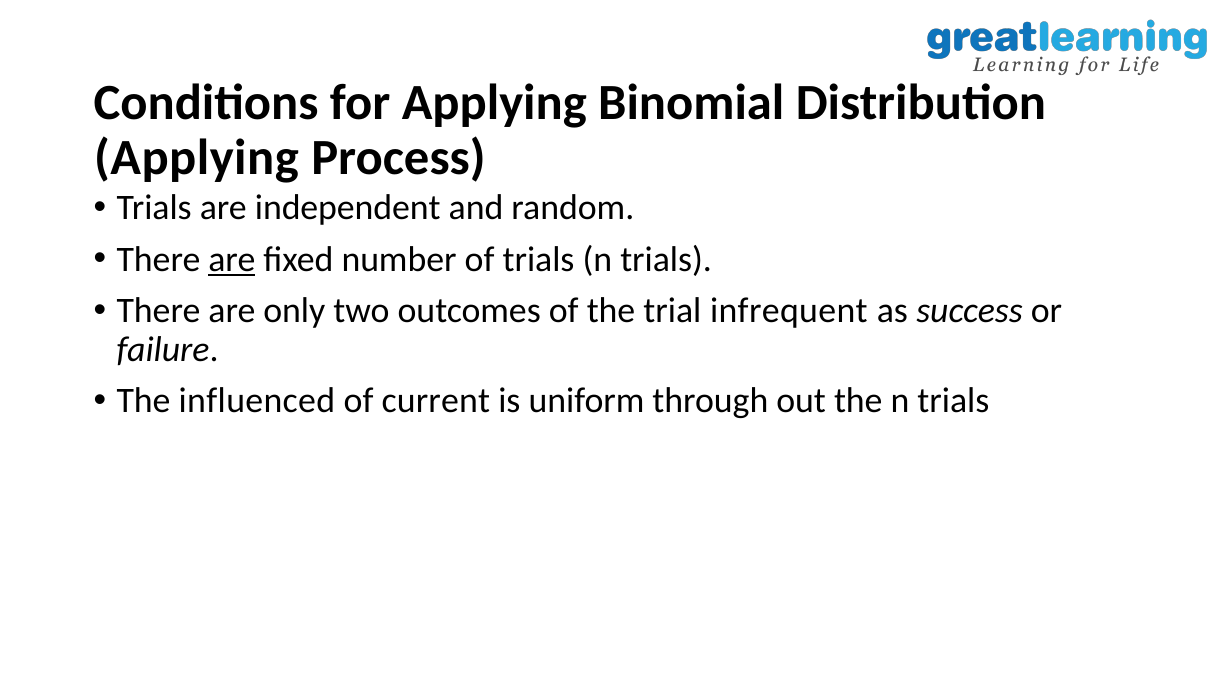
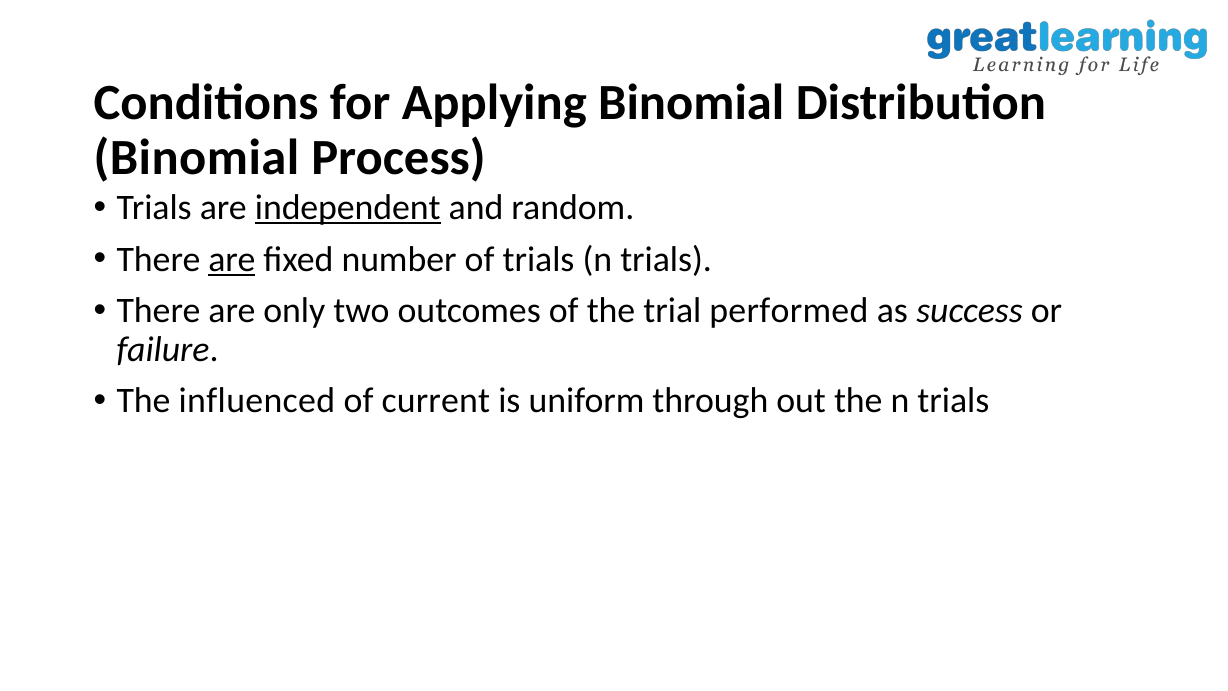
Applying: Applying -> Binomial (196, 158)
independent underline: none -> present (348, 208)
infrequent: infrequent -> performed (789, 311)
